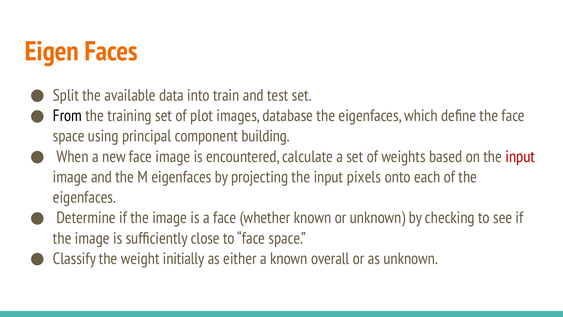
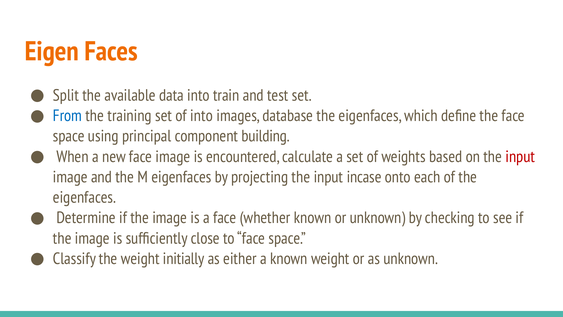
From colour: black -> blue (67, 116)
of plot: plot -> into (202, 116)
pixels: pixels -> incase (364, 177)
known overall: overall -> weight (330, 258)
